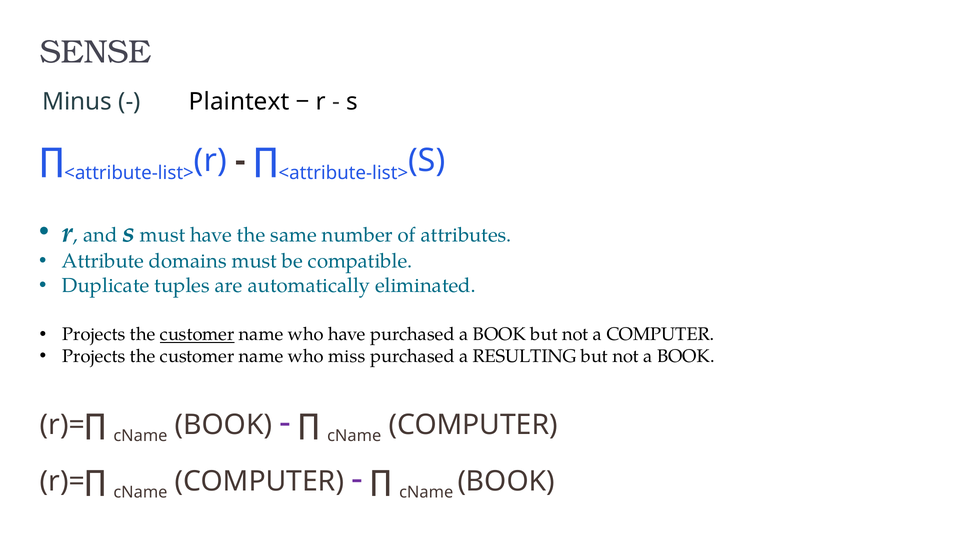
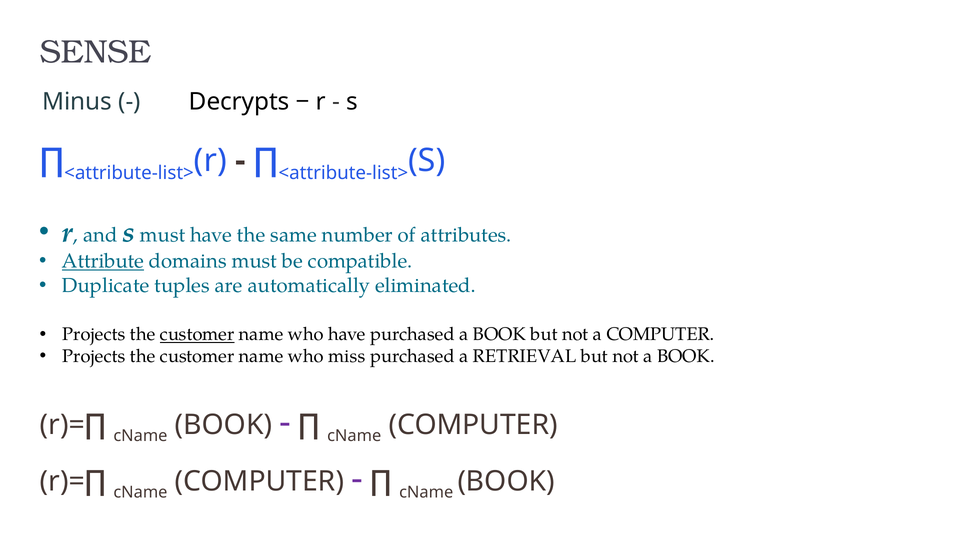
Plaintext: Plaintext -> Decrypts (239, 102)
Attribute underline: none -> present (103, 261)
RESULTING: RESULTING -> RETRIEVAL (525, 357)
